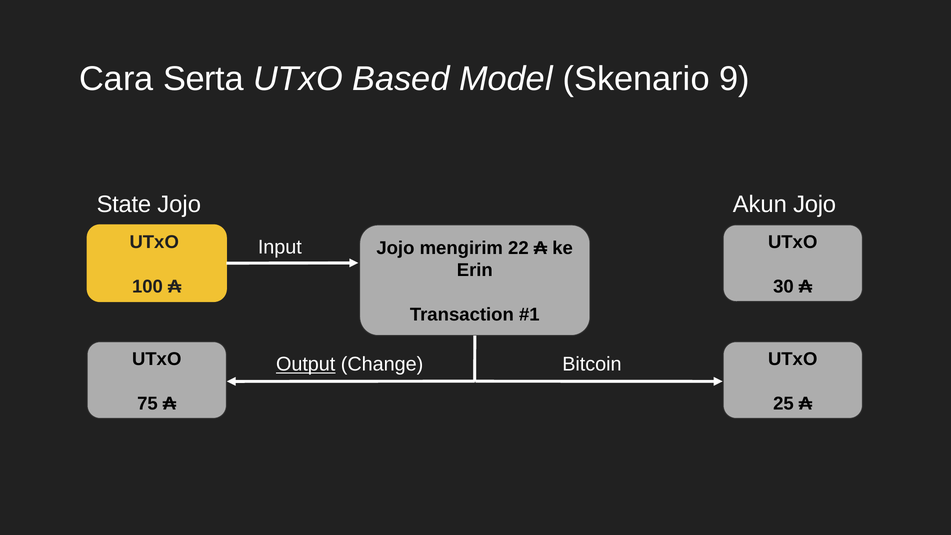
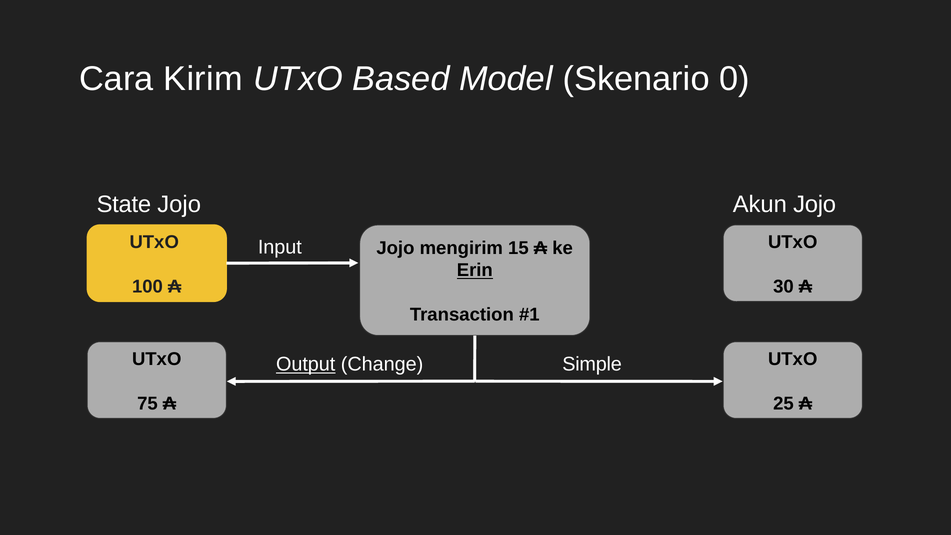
Serta: Serta -> Kirim (203, 79)
9: 9 -> 0 (734, 79)
22: 22 -> 15 (518, 248)
Erin underline: none -> present (475, 270)
Bitcoin: Bitcoin -> Simple (592, 364)
